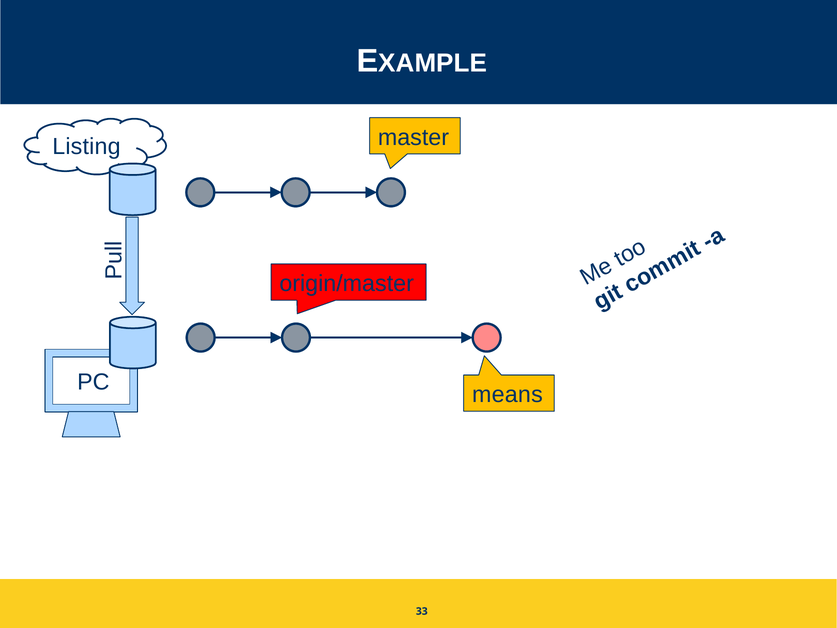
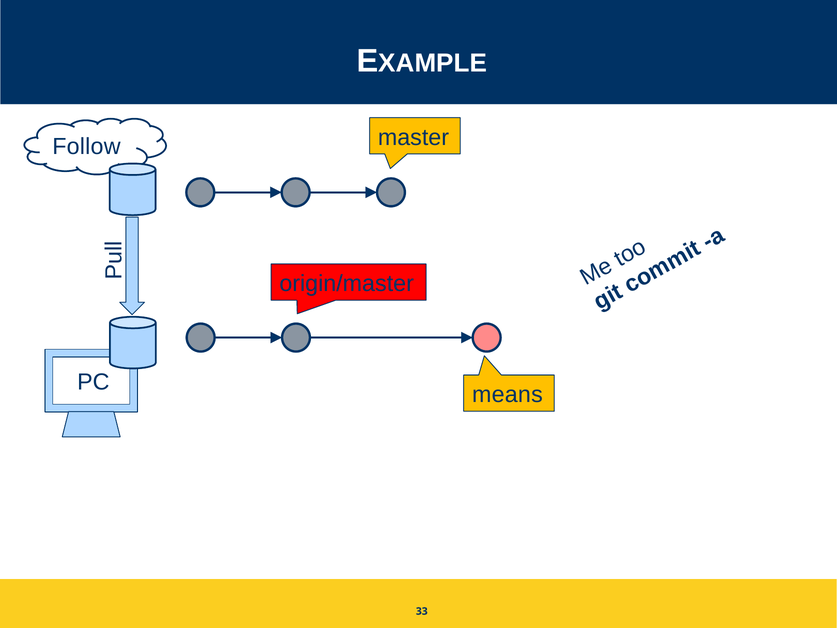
Listing: Listing -> Follow (86, 147)
